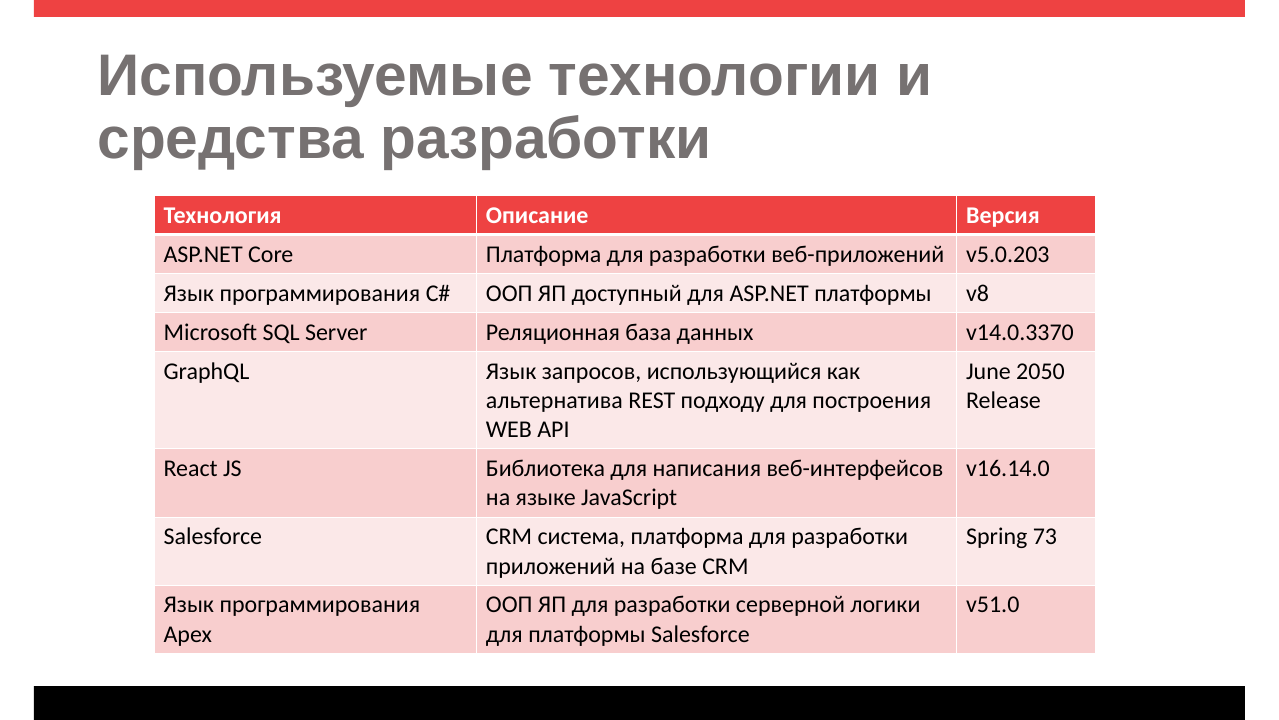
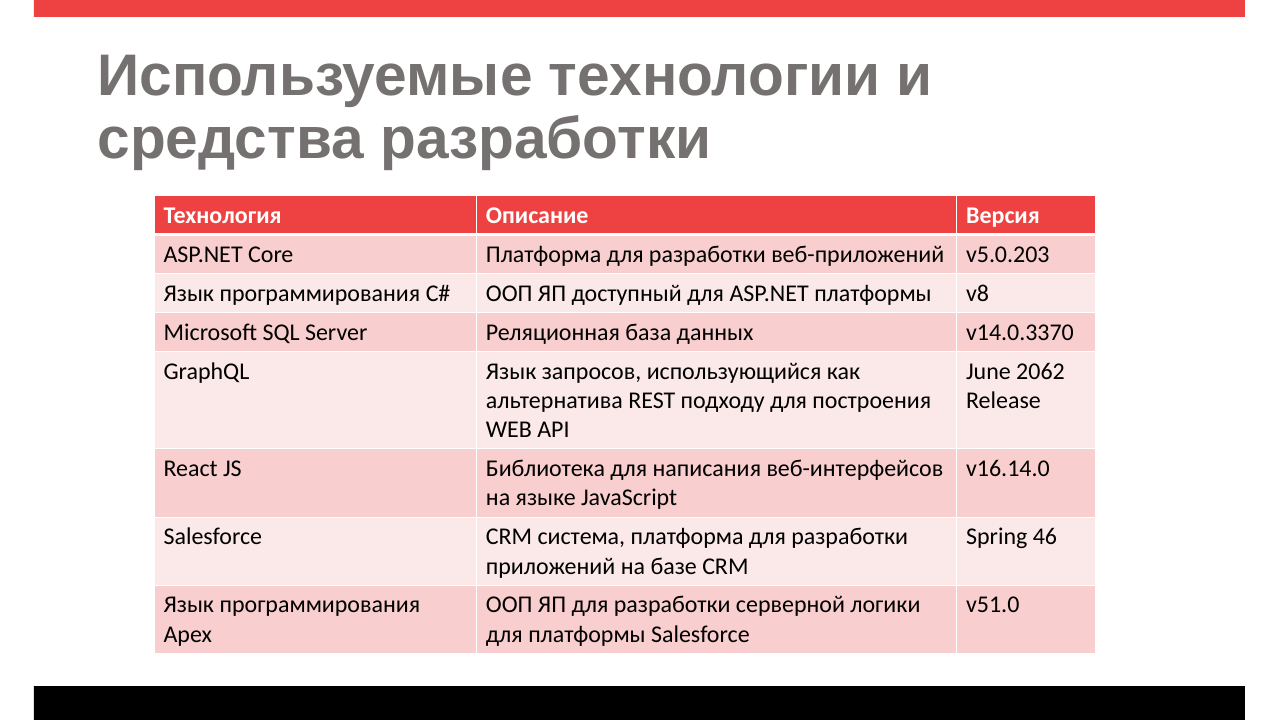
2050: 2050 -> 2062 (1040, 371)
73: 73 -> 46 (1045, 536)
